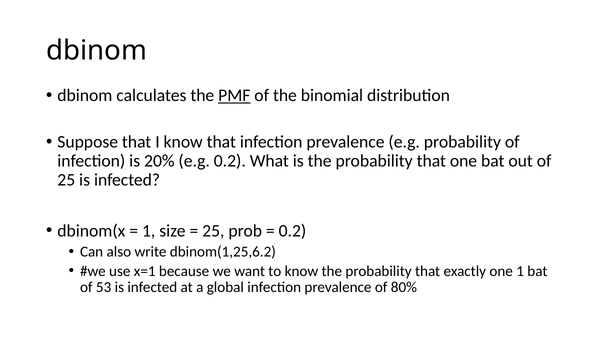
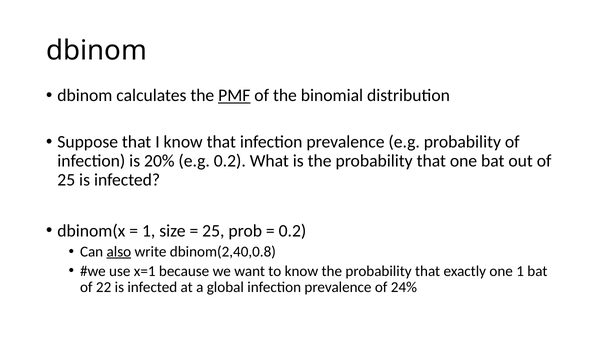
also underline: none -> present (119, 251)
dbinom(1,25,6.2: dbinom(1,25,6.2 -> dbinom(2,40,0.8 (223, 251)
53: 53 -> 22 (104, 287)
80%: 80% -> 24% (404, 287)
